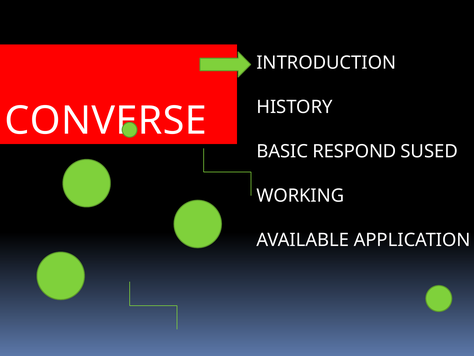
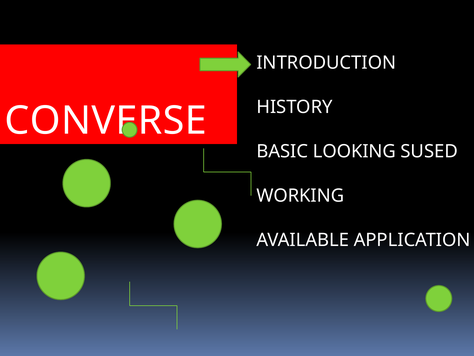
RESPOND: RESPOND -> LOOKING (354, 151)
